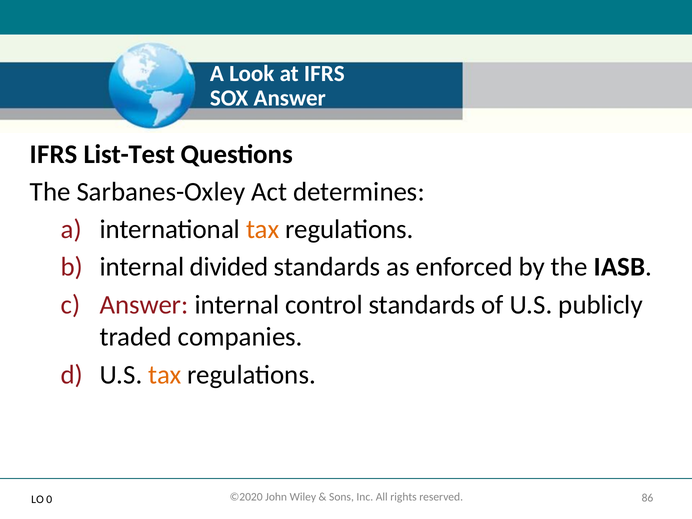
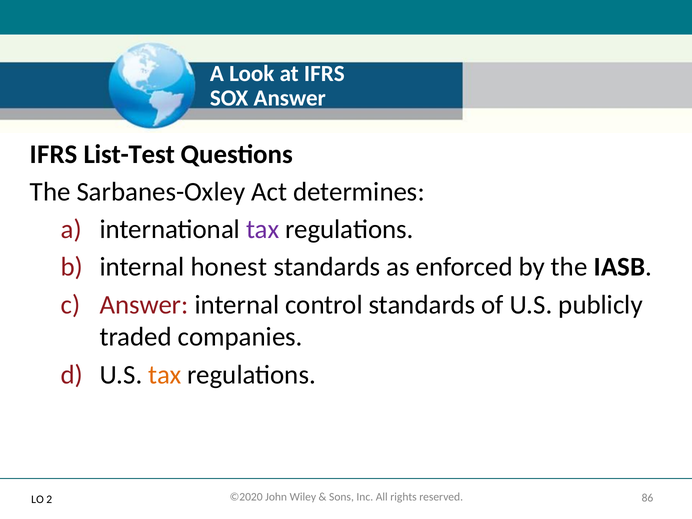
tax colour: orange -> purple (263, 229)
divided: divided -> honest (229, 267)
0: 0 -> 2 (49, 500)
